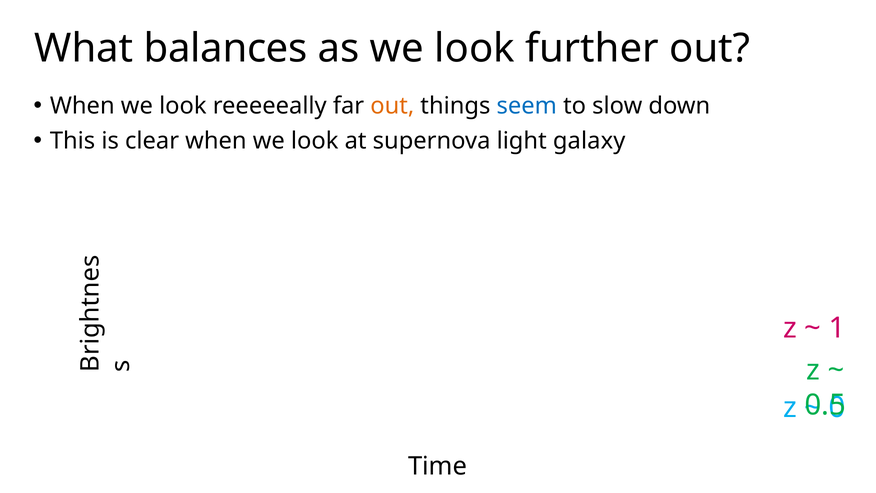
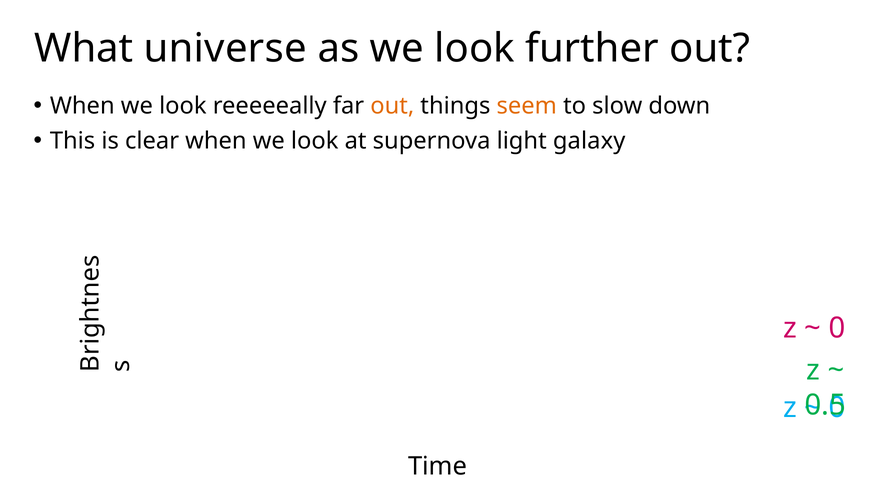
balances: balances -> universe (225, 48)
seem colour: blue -> orange (527, 106)
1: 1 -> 0 (837, 328)
